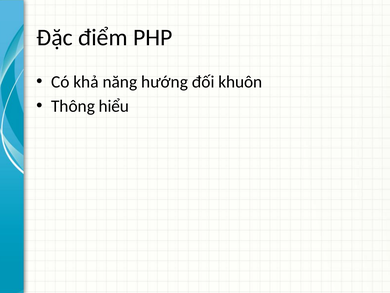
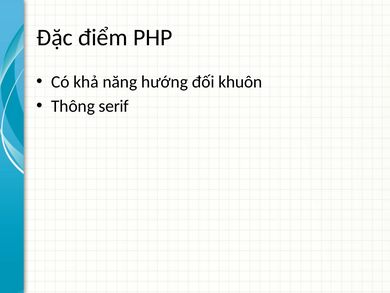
hiểu: hiểu -> serif (114, 106)
